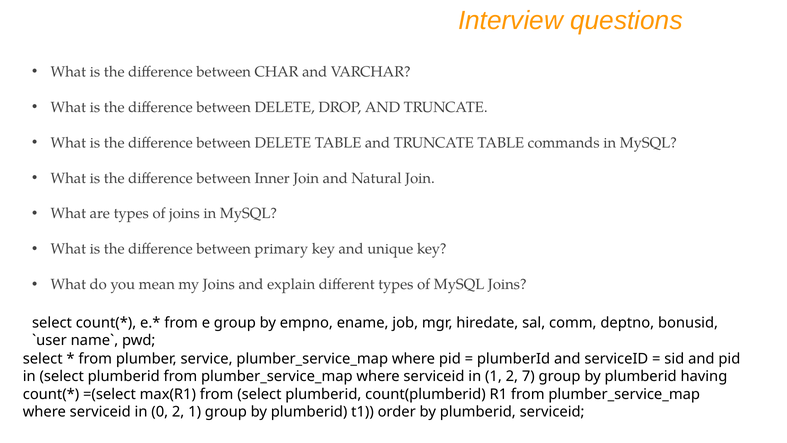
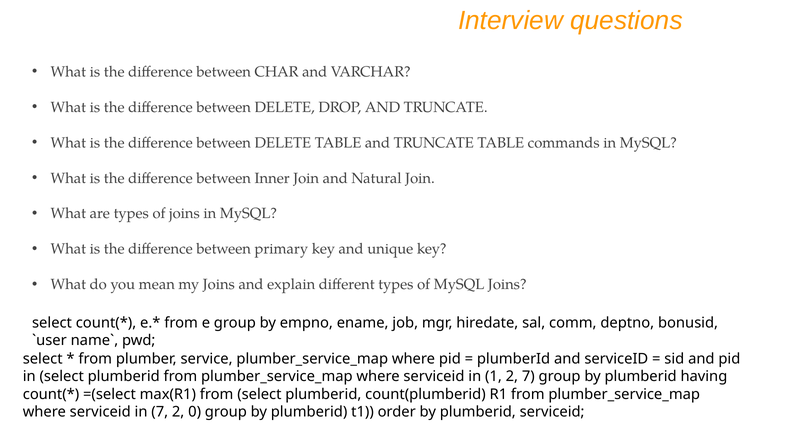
in 0: 0 -> 7 (160, 412)
2 1: 1 -> 0 (195, 412)
